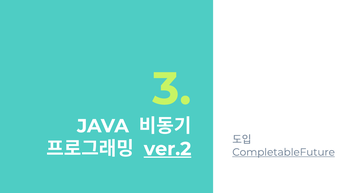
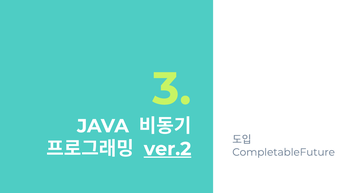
CompletableFuture underline: present -> none (284, 152)
